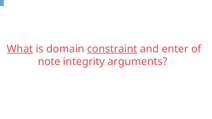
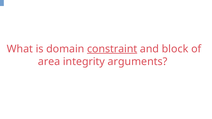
What underline: present -> none (20, 49)
enter: enter -> block (175, 49)
note: note -> area (49, 62)
